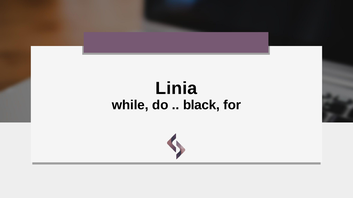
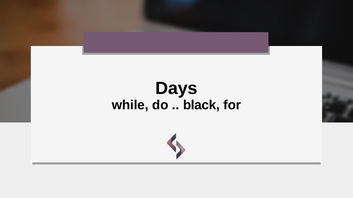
Linia: Linia -> Days (176, 89)
